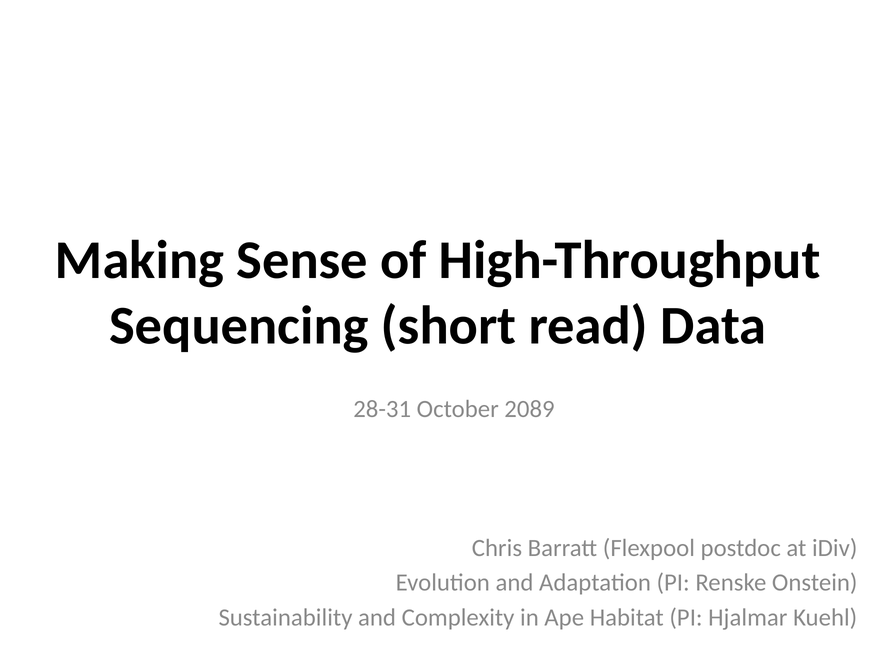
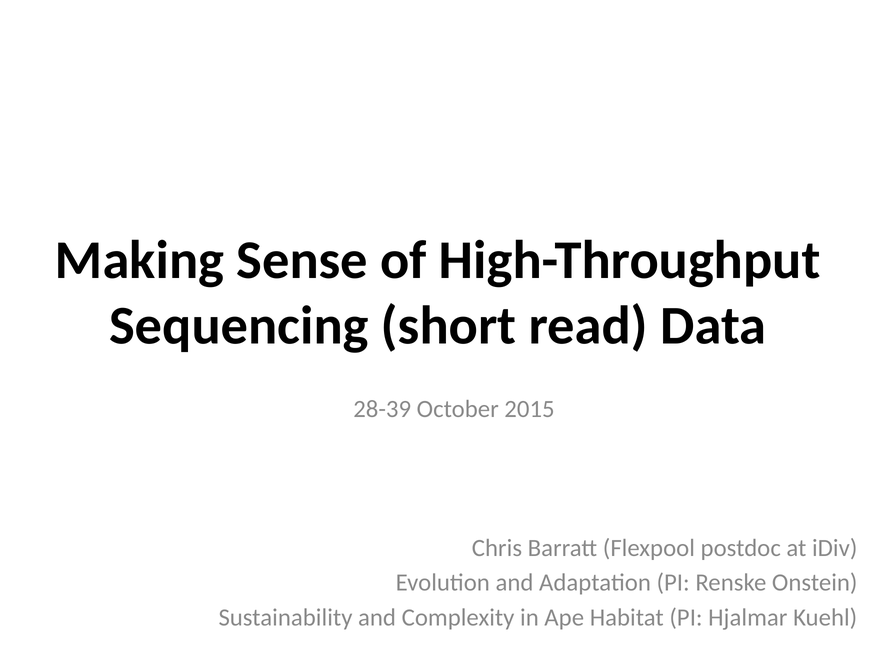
28-31: 28-31 -> 28-39 (382, 409)
2089: 2089 -> 2015 (530, 409)
